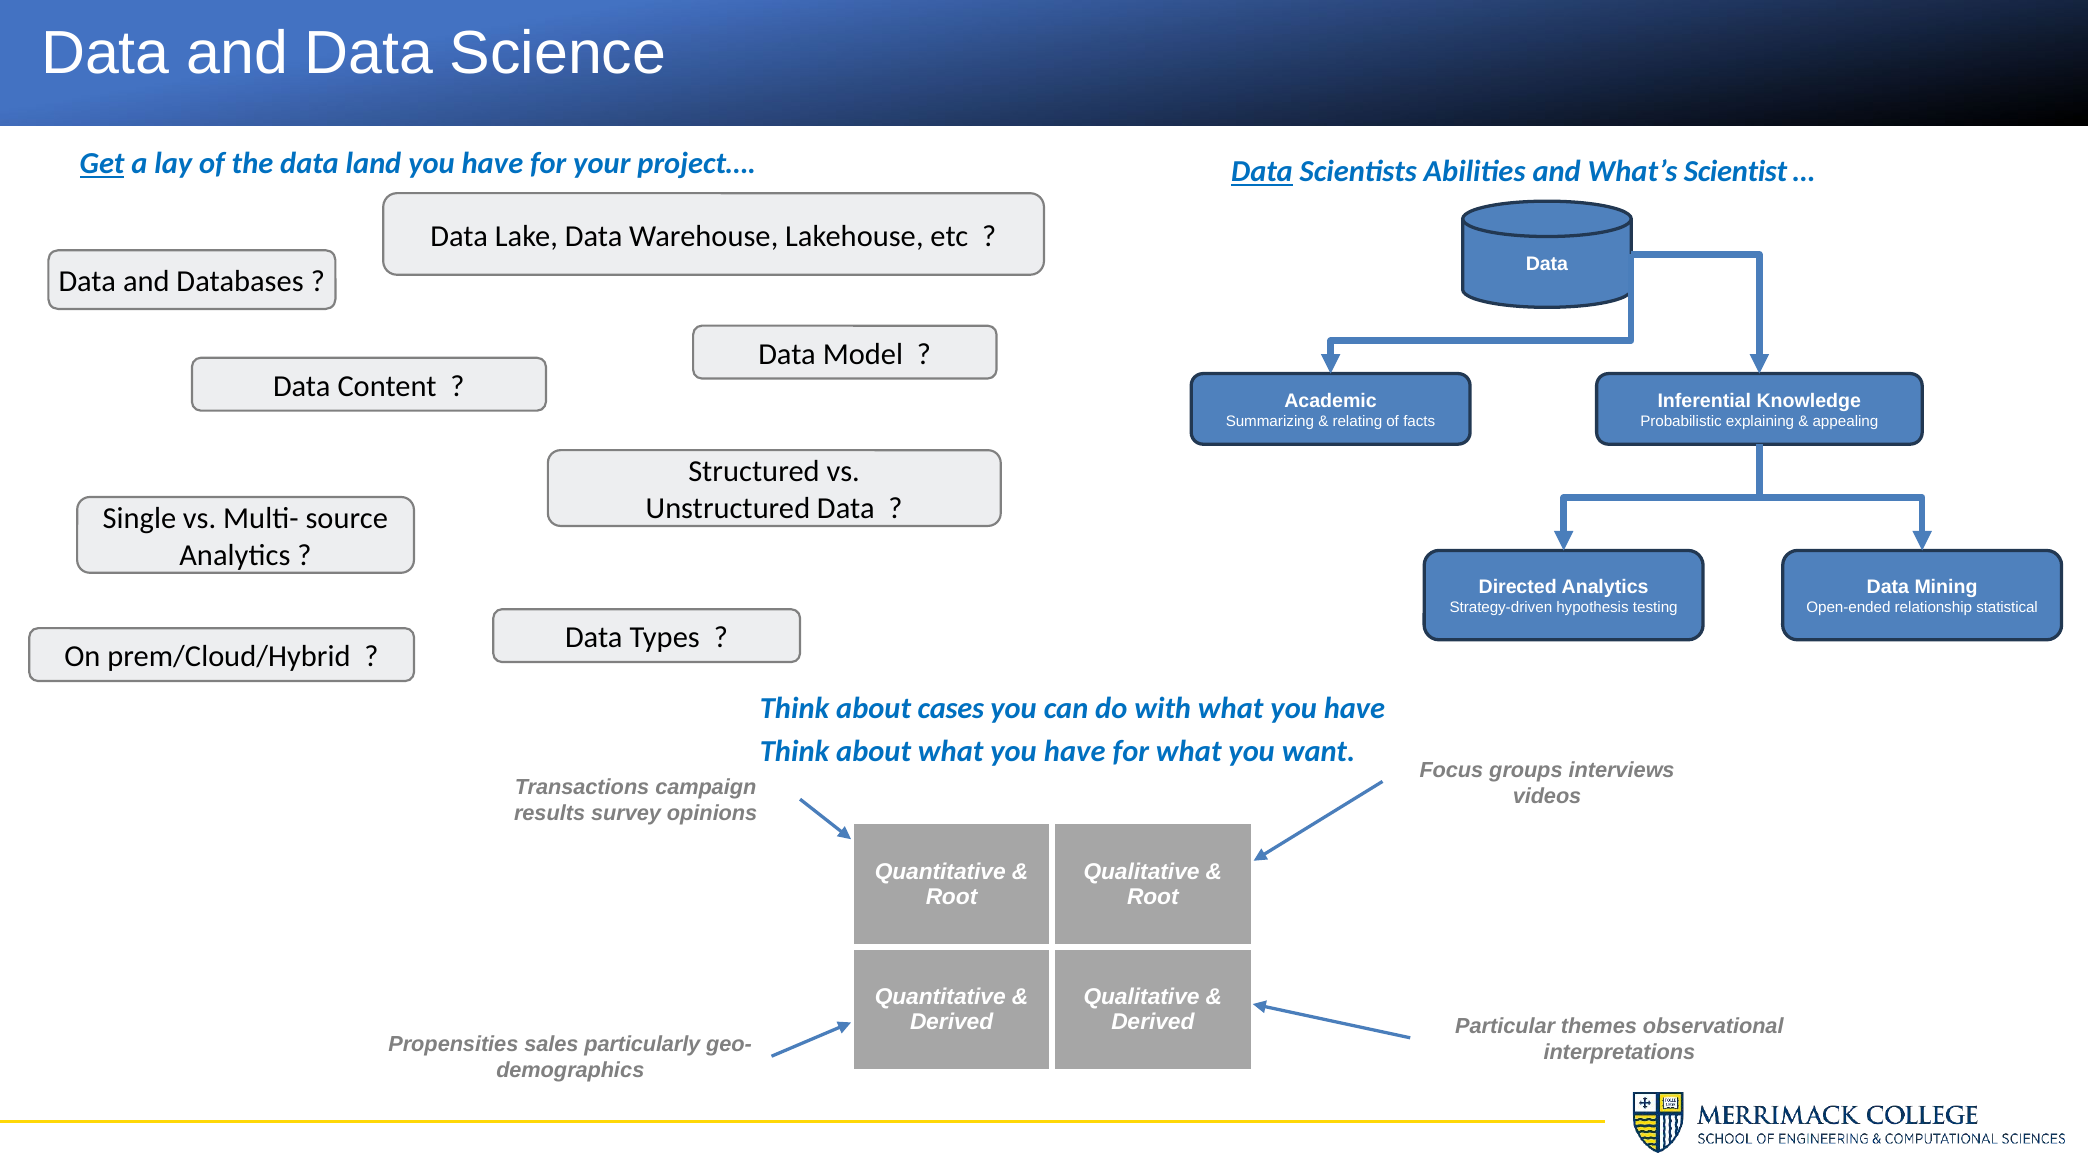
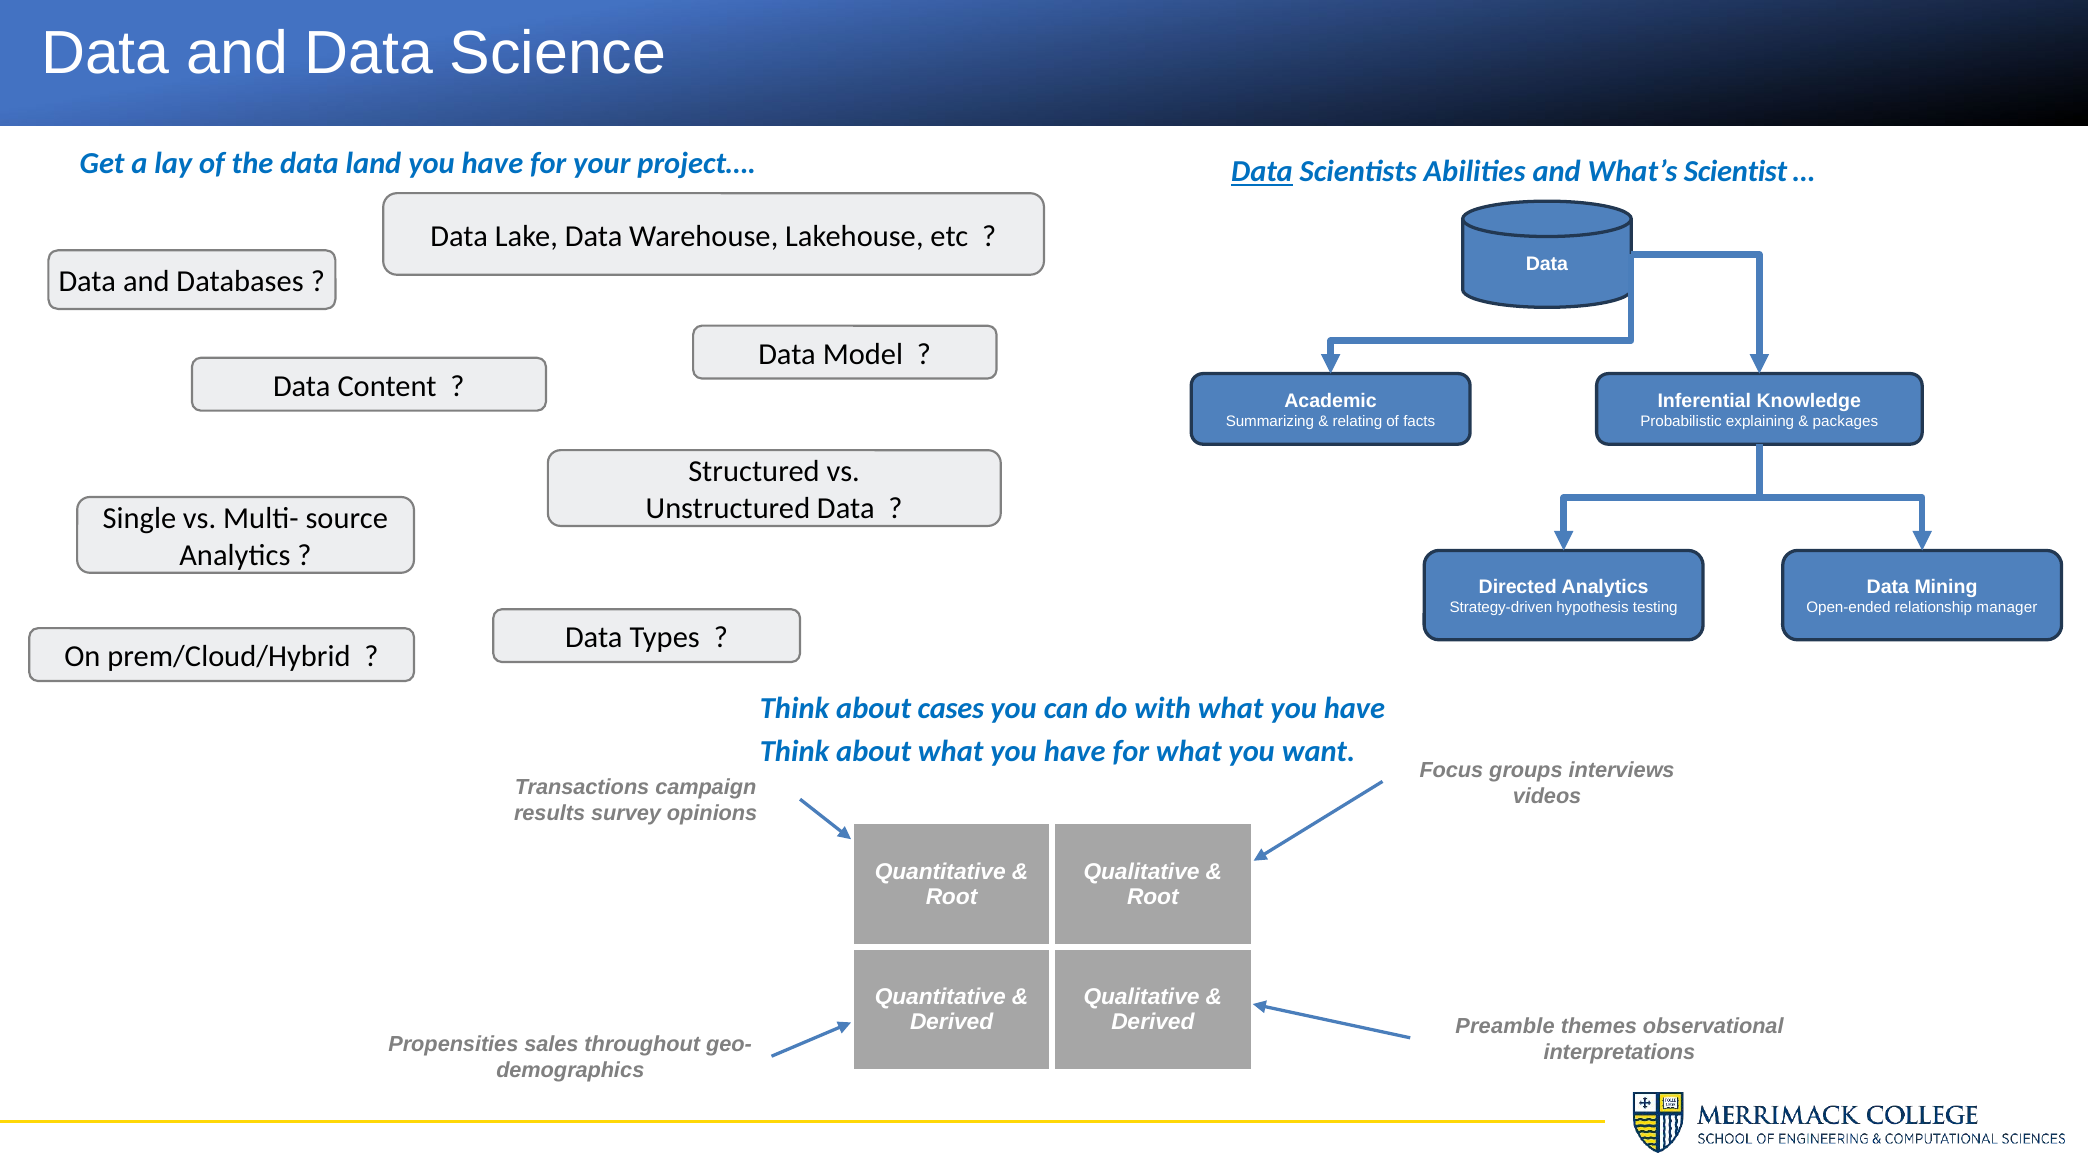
Get underline: present -> none (102, 164)
appealing: appealing -> packages (1845, 422)
statistical: statistical -> manager (2007, 608)
Particular: Particular -> Preamble (1505, 1027)
particularly: particularly -> throughout (642, 1045)
